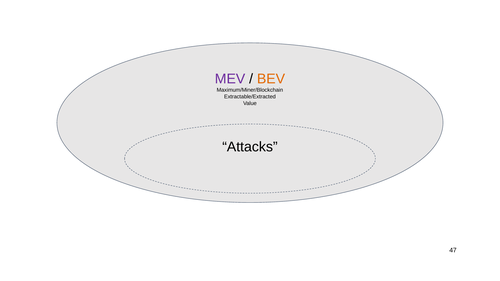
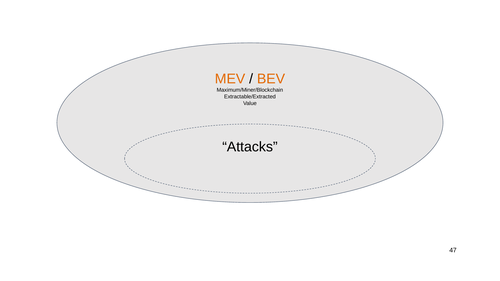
MEV colour: purple -> orange (230, 79)
